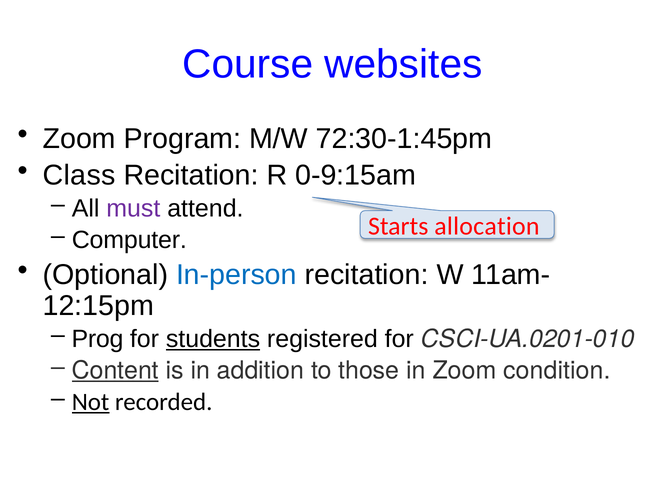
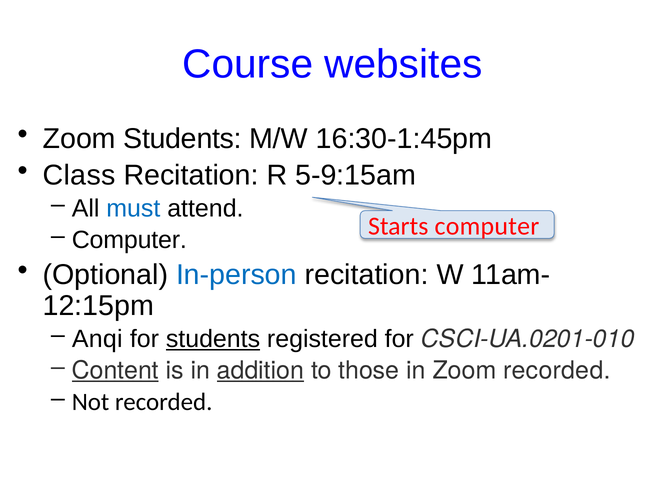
Zoom Program: Program -> Students (183, 139)
72:30-1:45pm: 72:30-1:45pm -> 16:30-1:45pm (404, 139)
0-9:15am: 0-9:15am -> 5-9:15am (356, 175)
must colour: purple -> blue (133, 208)
Starts allocation: allocation -> computer (487, 226)
Prog: Prog -> Anqi (97, 339)
addition underline: none -> present (260, 370)
Zoom condition: condition -> recorded (557, 370)
Not underline: present -> none (91, 402)
